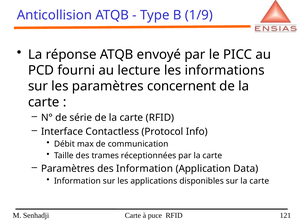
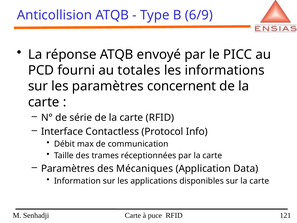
1/9: 1/9 -> 6/9 (199, 15)
lecture: lecture -> totales (139, 70)
des Information: Information -> Mécaniques (145, 168)
